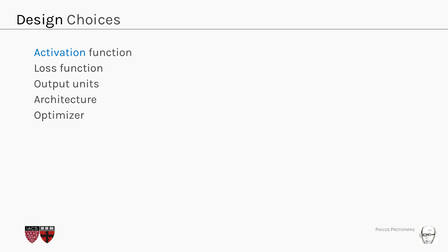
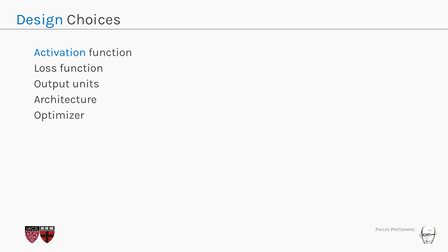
Design colour: black -> blue (40, 20)
